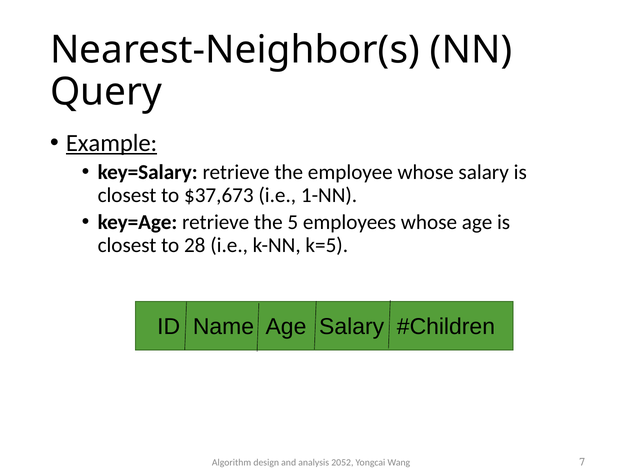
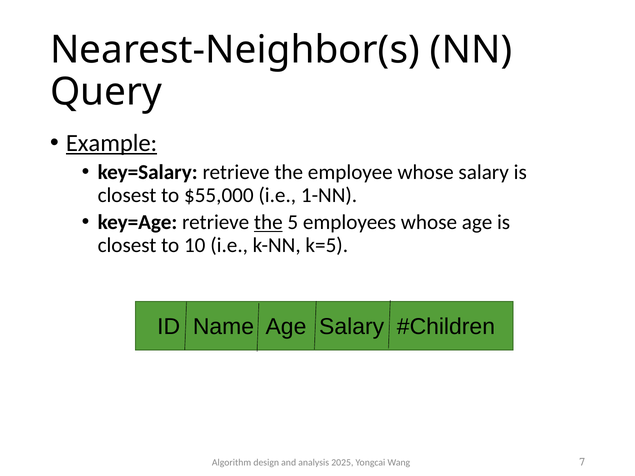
$37,673: $37,673 -> $55,000 (219, 195)
the underline: none -> present (268, 222)
28: 28 -> 10 (195, 245)
2052: 2052 -> 2025 (342, 463)
